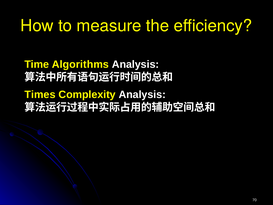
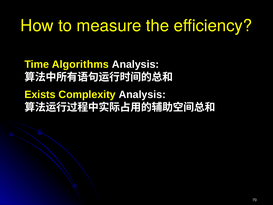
Times: Times -> Exists (40, 94)
